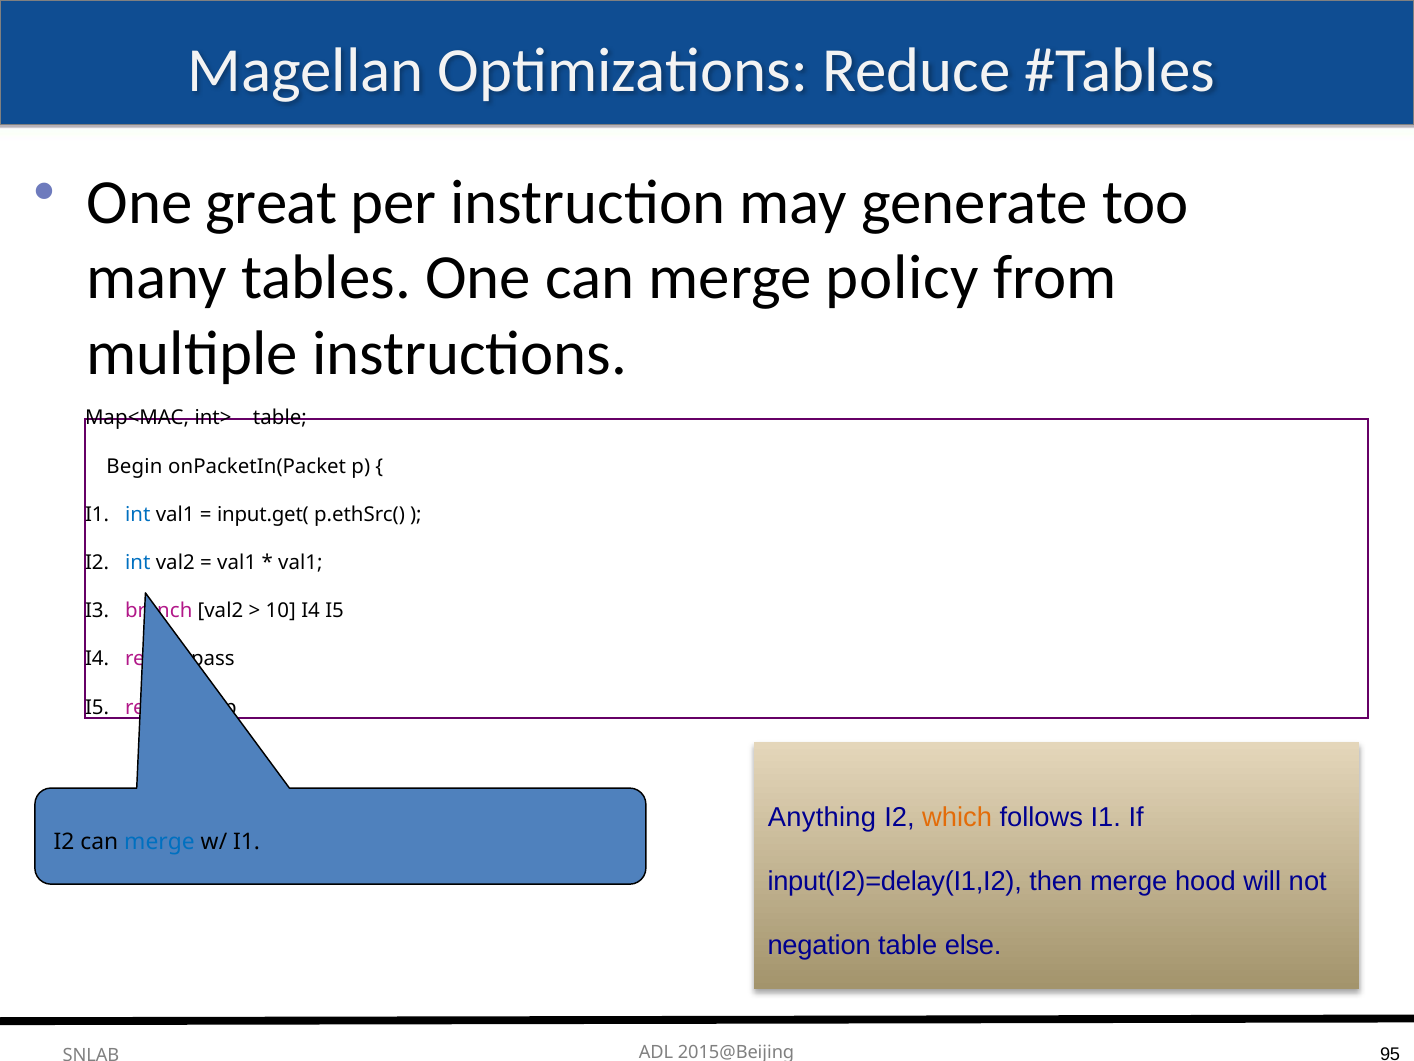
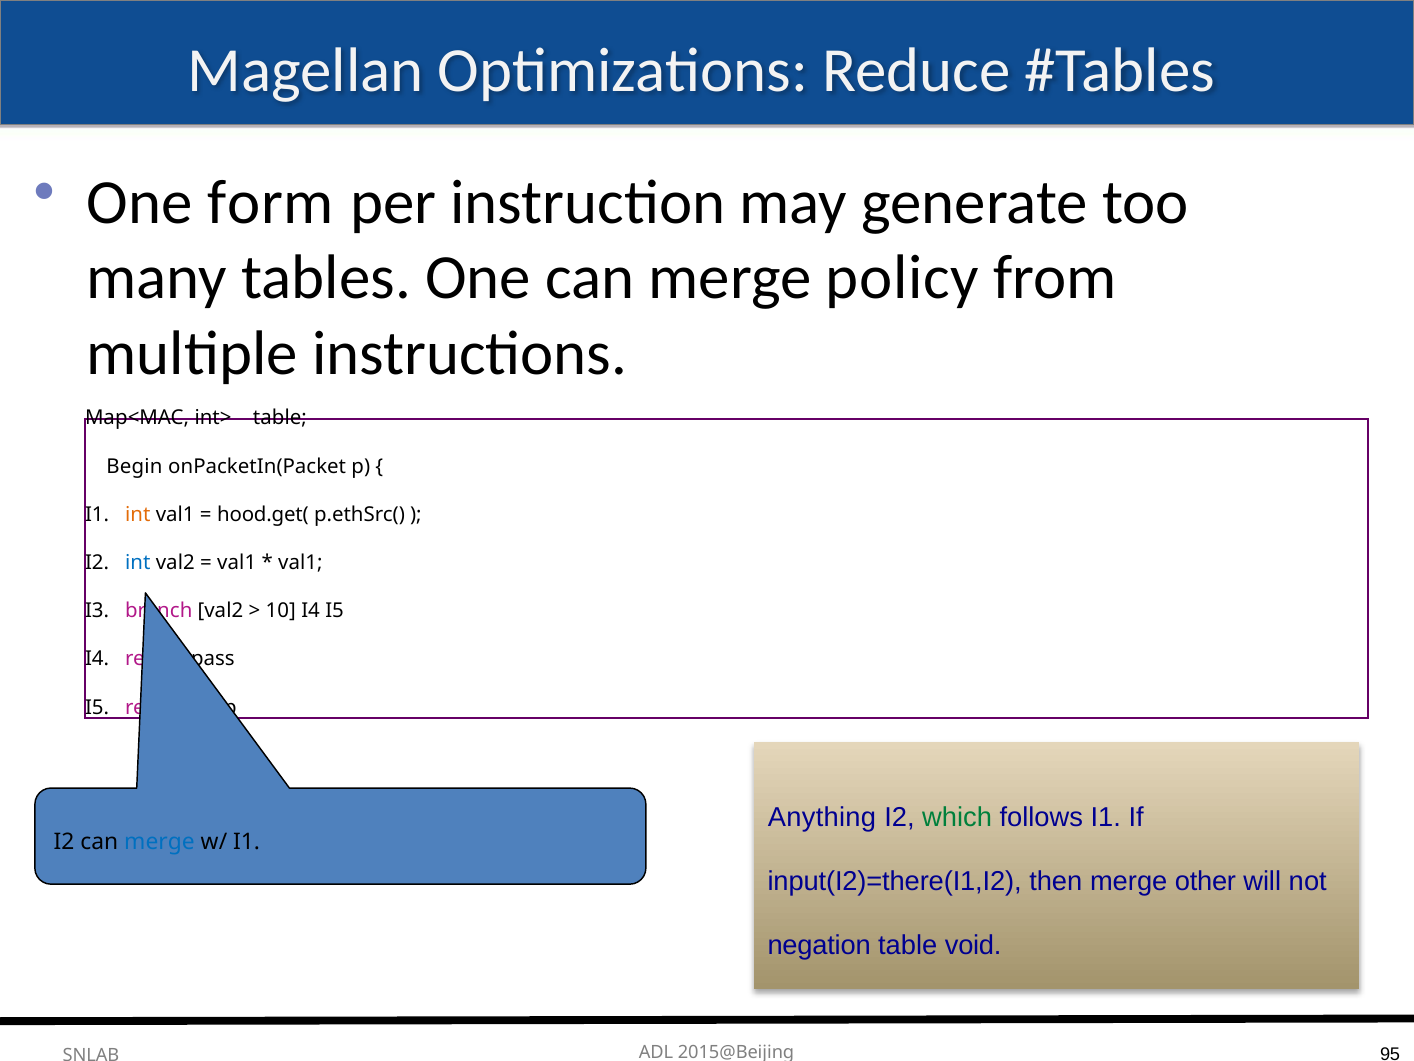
great: great -> form (271, 202)
int colour: blue -> orange (138, 514)
input.get(: input.get( -> hood.get( (263, 514)
which colour: orange -> green (957, 817)
input(I2)=delay(I1,I2: input(I2)=delay(I1,I2 -> input(I2)=there(I1,I2 (895, 881)
hood: hood -> other (1206, 881)
else: else -> void (973, 945)
